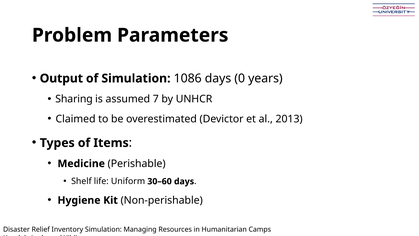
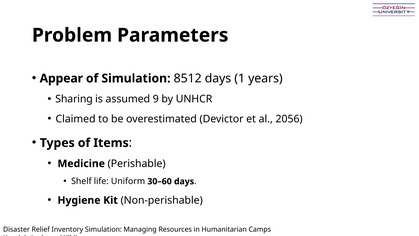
Output: Output -> Appear (61, 78)
1086: 1086 -> 8512 (188, 78)
0: 0 -> 1 (240, 78)
7: 7 -> 9 (156, 99)
2013: 2013 -> 2056 (289, 119)
